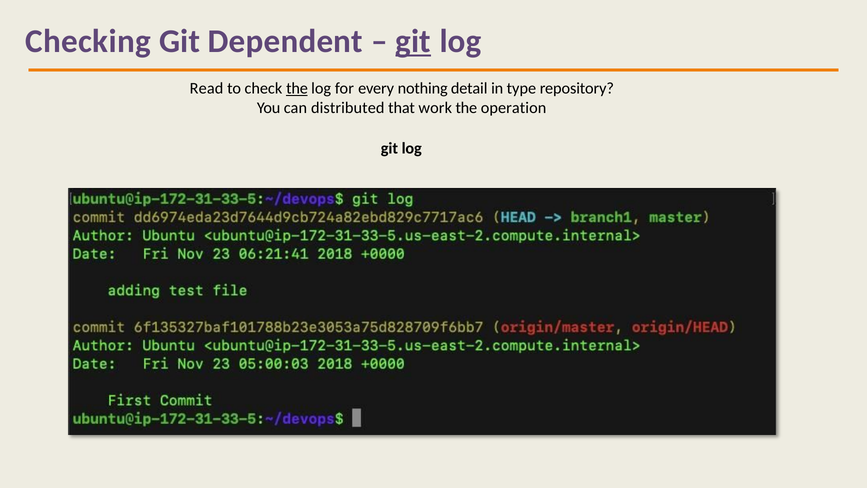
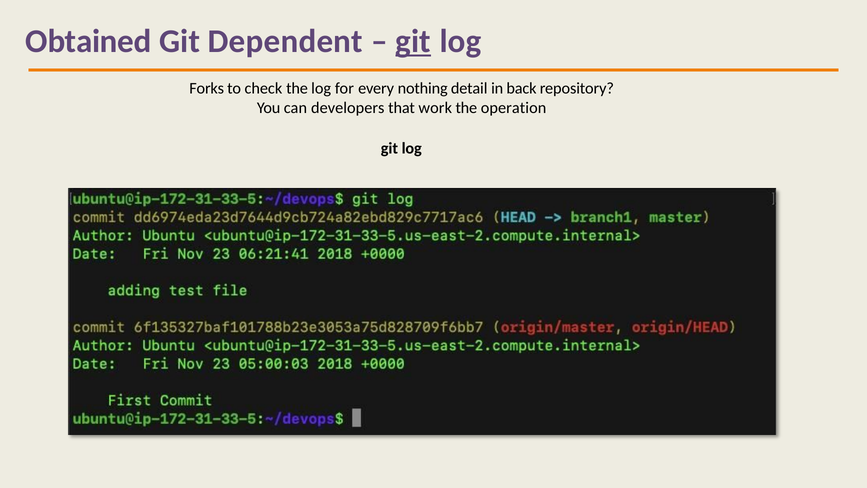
Checking: Checking -> Obtained (88, 41)
Read: Read -> Forks (207, 88)
the underline: present -> none (297, 88)
type: type -> back (522, 88)
distributed: distributed -> developers (348, 108)
